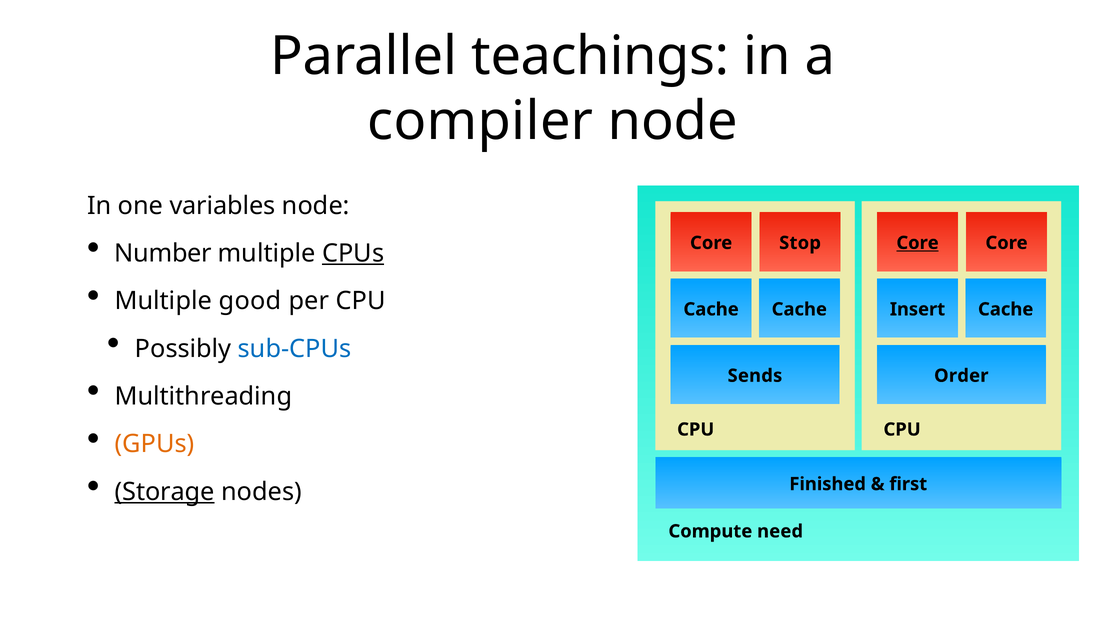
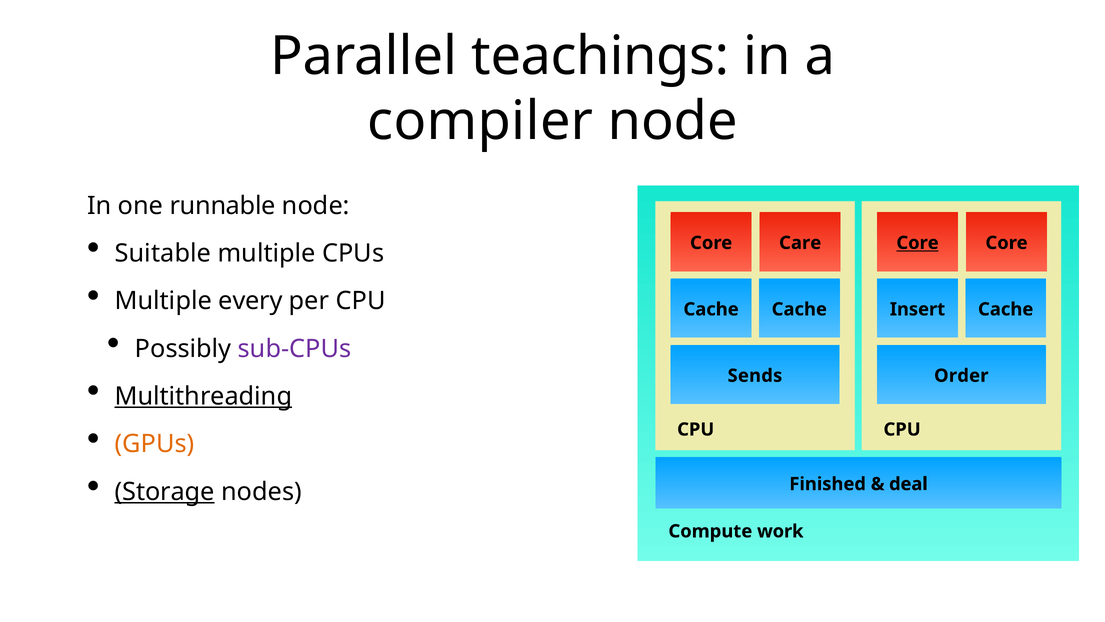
variables: variables -> runnable (223, 206)
Number: Number -> Suitable (163, 253)
CPUs underline: present -> none (353, 253)
Stop: Stop -> Care (800, 243)
good: good -> every (250, 301)
sub-CPUs colour: blue -> purple (295, 349)
Multithreading underline: none -> present (203, 396)
first: first -> deal (908, 484)
need: need -> work (780, 531)
